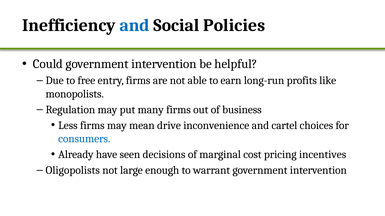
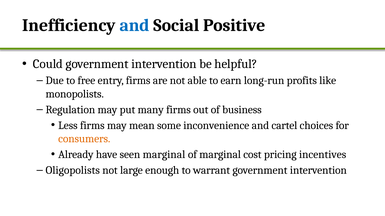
Policies: Policies -> Positive (234, 25)
drive: drive -> some (169, 126)
consumers colour: blue -> orange (84, 139)
seen decisions: decisions -> marginal (164, 155)
